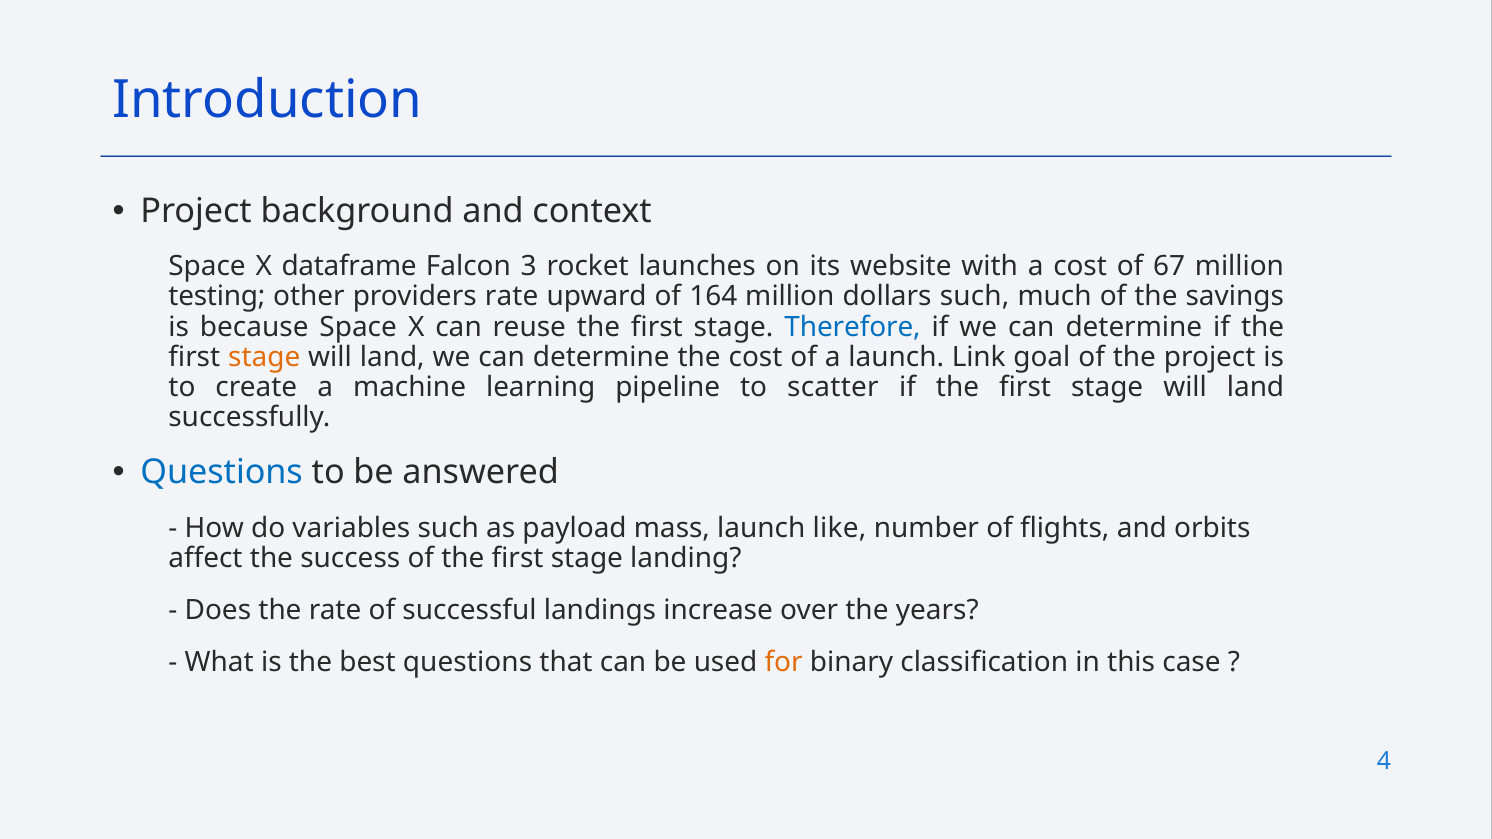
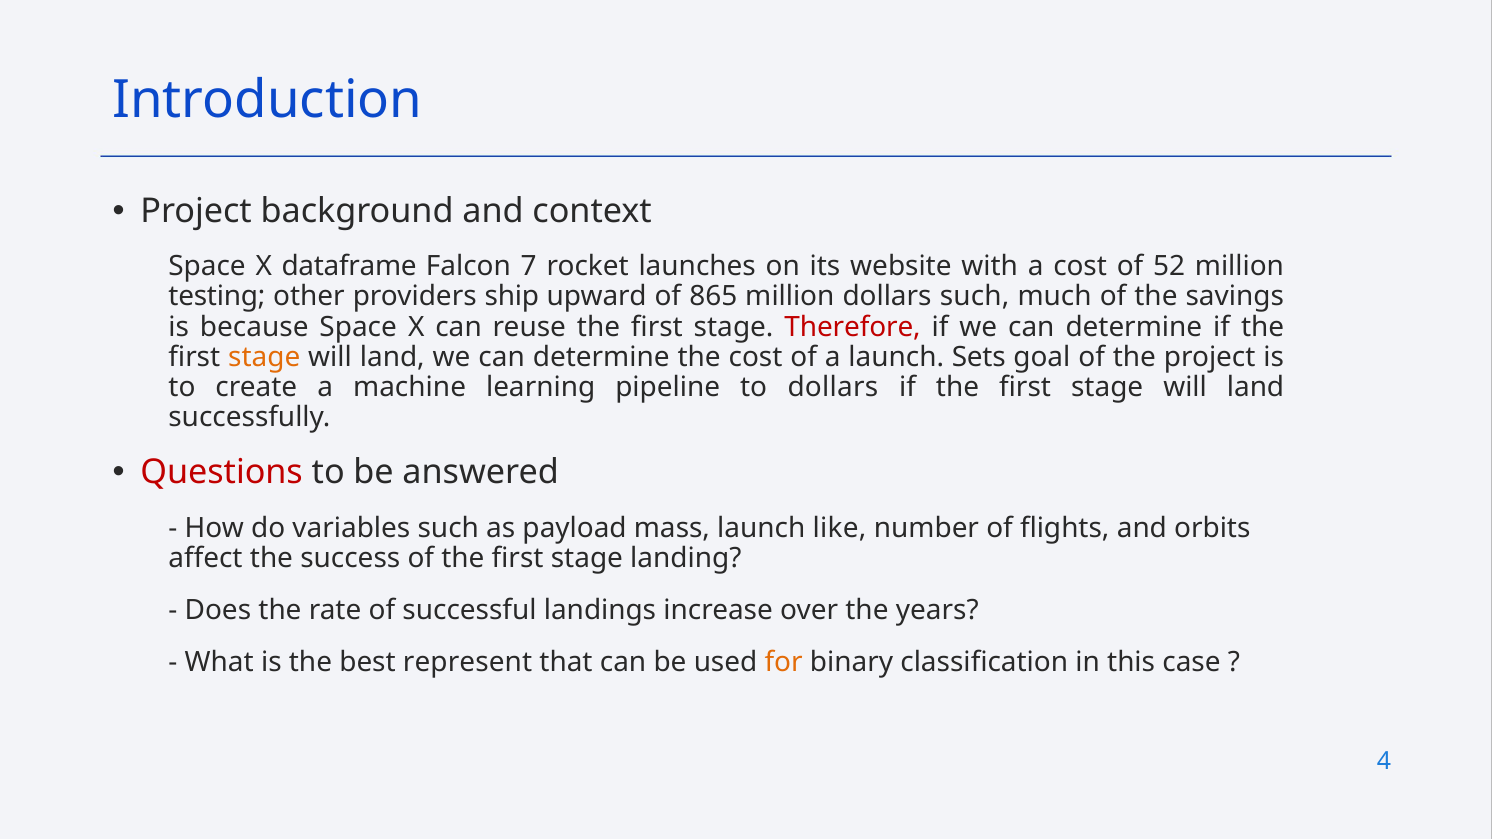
3: 3 -> 7 (529, 266)
67: 67 -> 52 (1169, 266)
providers rate: rate -> ship (512, 297)
164: 164 -> 865 (713, 297)
Therefore colour: blue -> red (853, 327)
Link: Link -> Sets (979, 357)
to scatter: scatter -> dollars (833, 387)
Questions colour: blue -> red (222, 473)
best questions: questions -> represent (468, 662)
